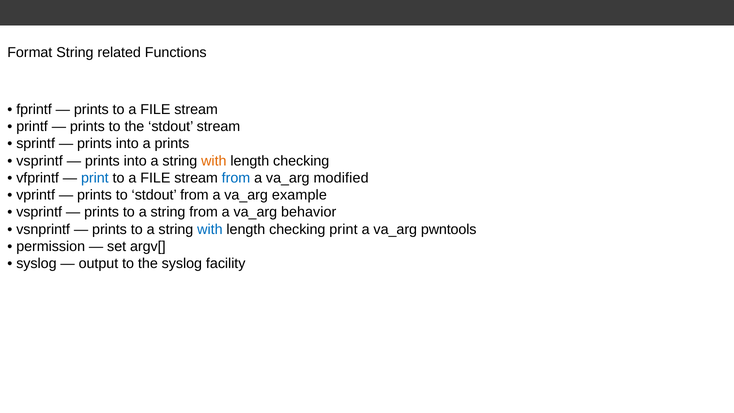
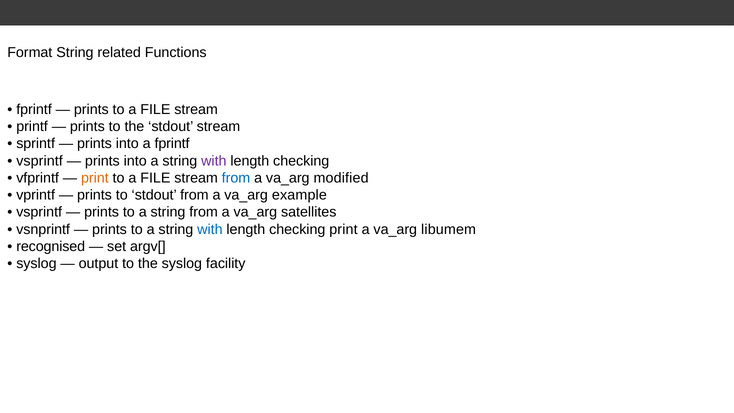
a prints: prints -> fprintf (172, 144)
with colour: orange -> purple (214, 161)
print colour: blue -> orange (95, 178)
behavior: behavior -> satellites (309, 212)
pwntools: pwntools -> libumem (449, 229)
permission: permission -> recognised (51, 246)
